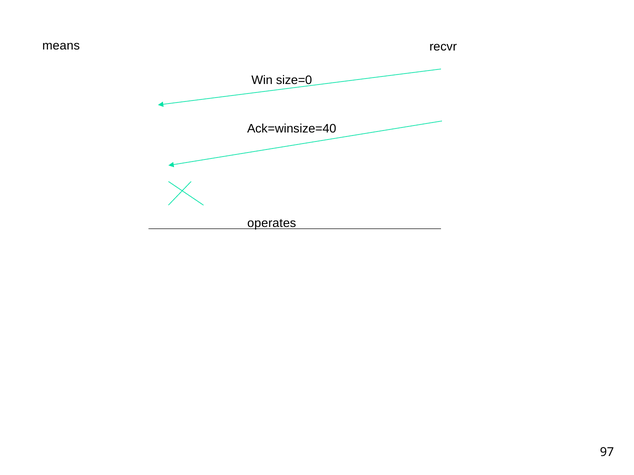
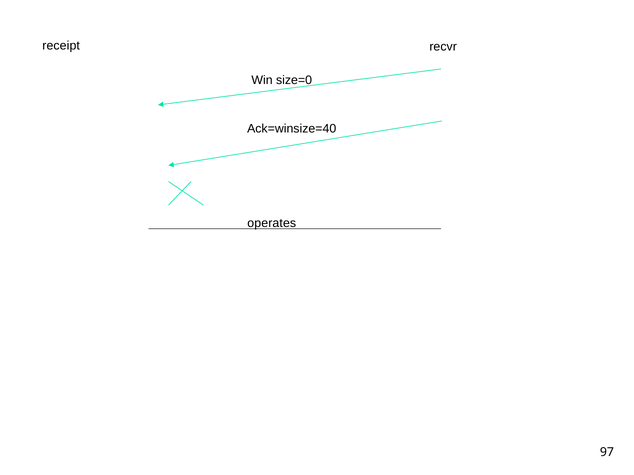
means: means -> receipt (61, 46)
